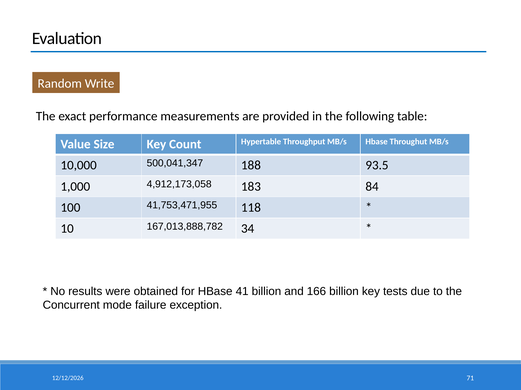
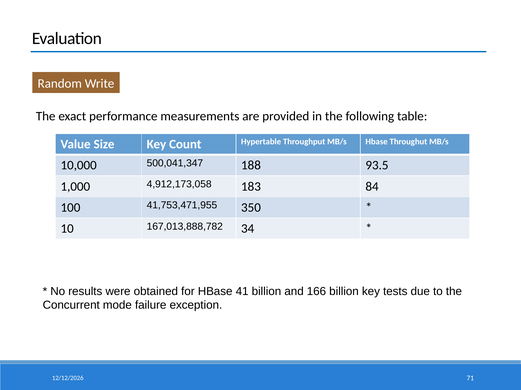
118: 118 -> 350 (251, 208)
